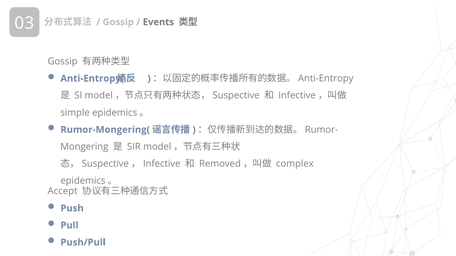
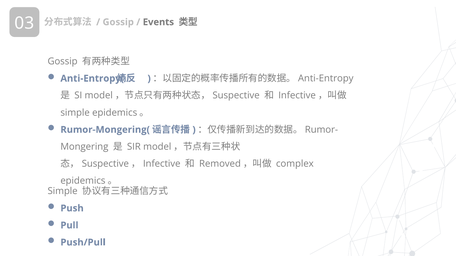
Accept: Accept -> Simple (63, 192)
